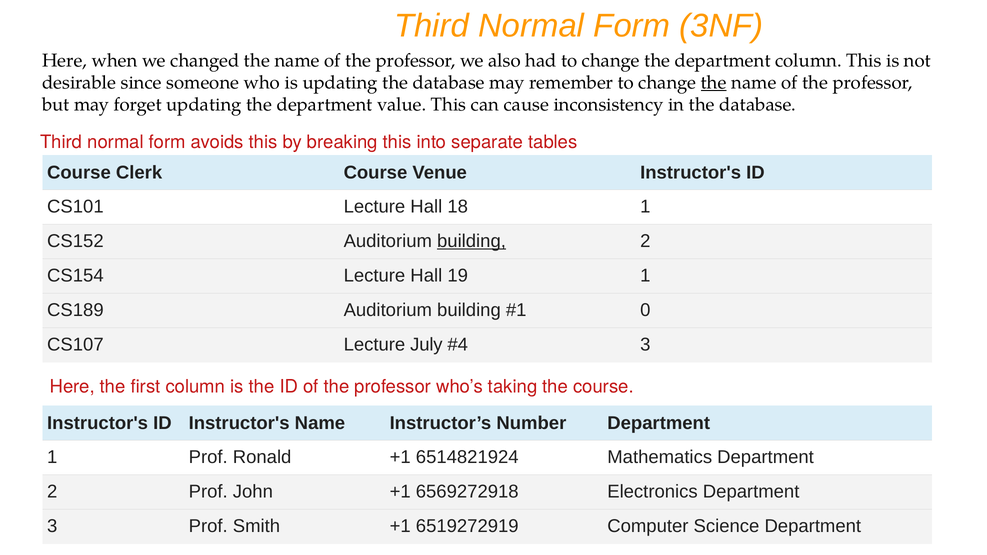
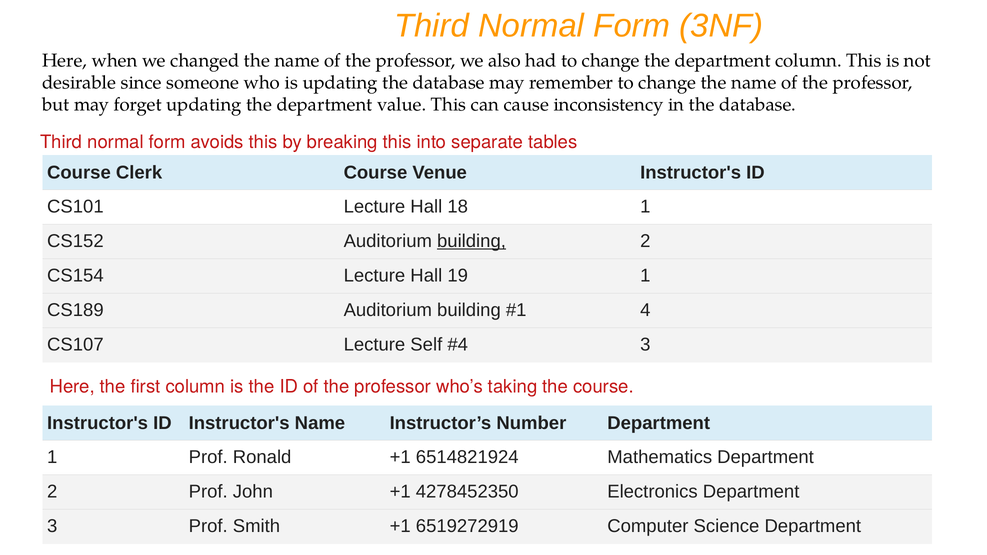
the underline: present -> none (714, 83)
0: 0 -> 4 (645, 310)
July: July -> Self (426, 345)
6569272918: 6569272918 -> 4278452350 (467, 492)
